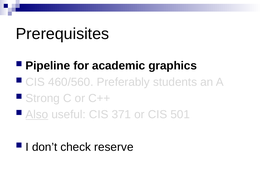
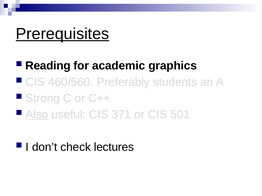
Prerequisites underline: none -> present (62, 34)
Pipeline: Pipeline -> Reading (48, 66)
reserve: reserve -> lectures (114, 147)
